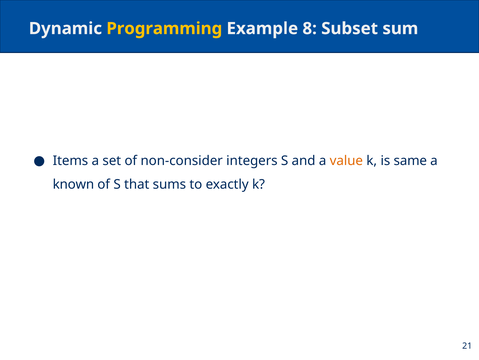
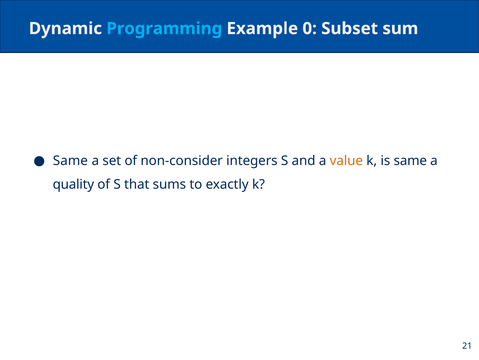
Programming colour: yellow -> light blue (164, 29)
8: 8 -> 0 (310, 29)
Items: Items -> Same (70, 160)
known: known -> quality (73, 184)
